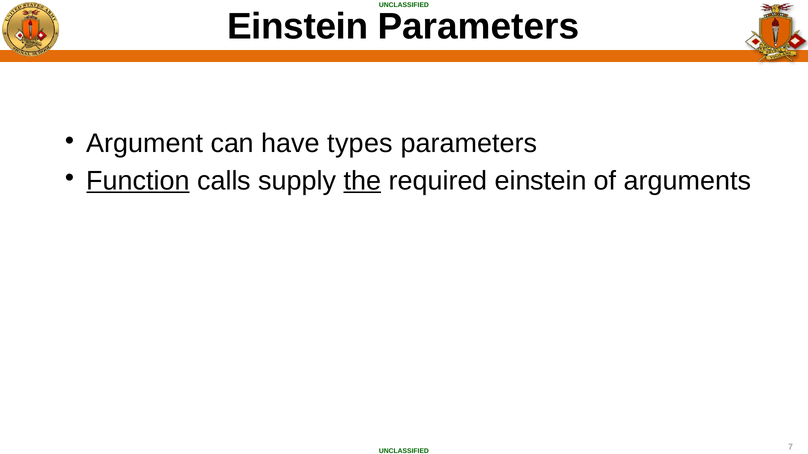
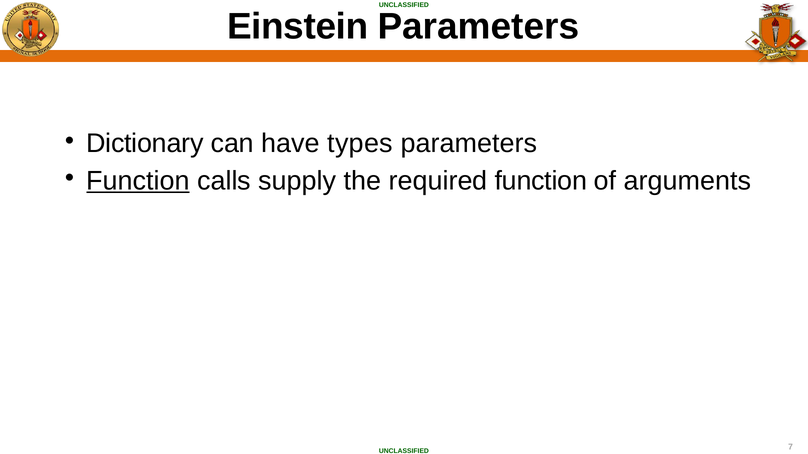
Argument: Argument -> Dictionary (145, 144)
the underline: present -> none (362, 181)
required einstein: einstein -> function (541, 181)
